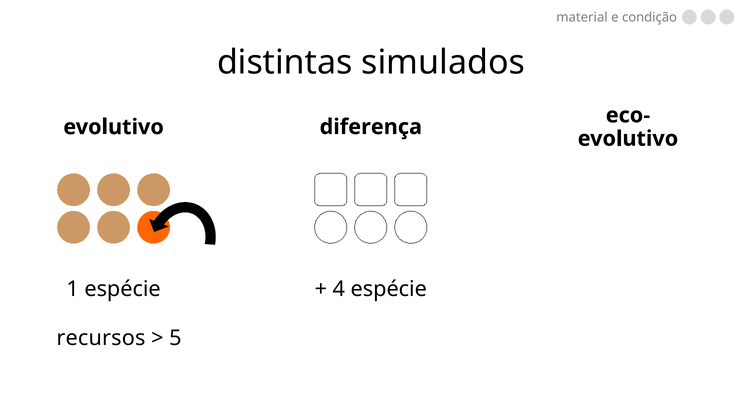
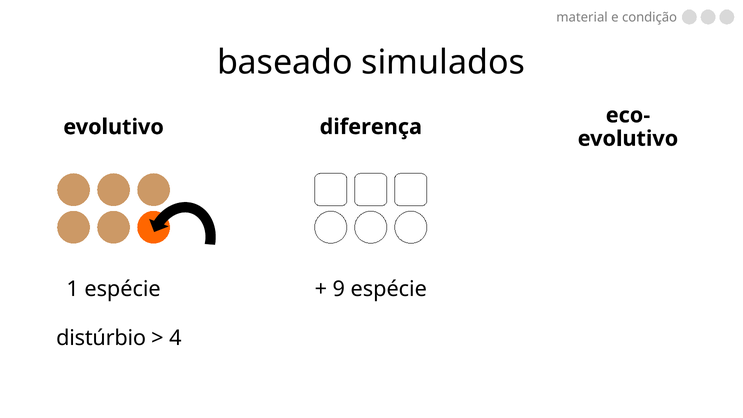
distintas: distintas -> baseado (285, 62)
4: 4 -> 9 (339, 289)
recursos: recursos -> distúrbio (101, 338)
5: 5 -> 4 (175, 338)
